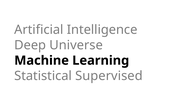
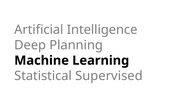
Universe: Universe -> Planning (76, 45)
